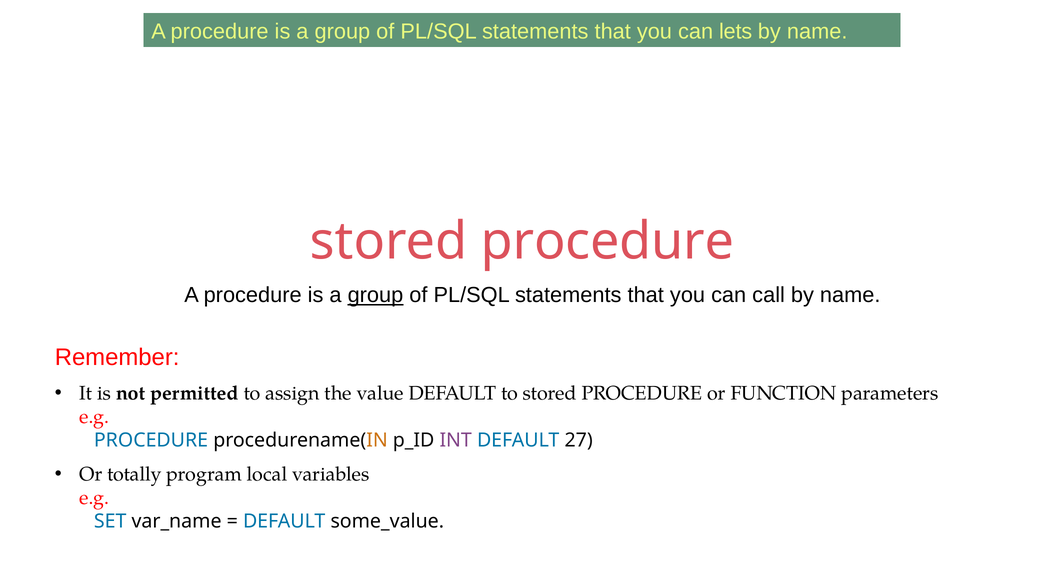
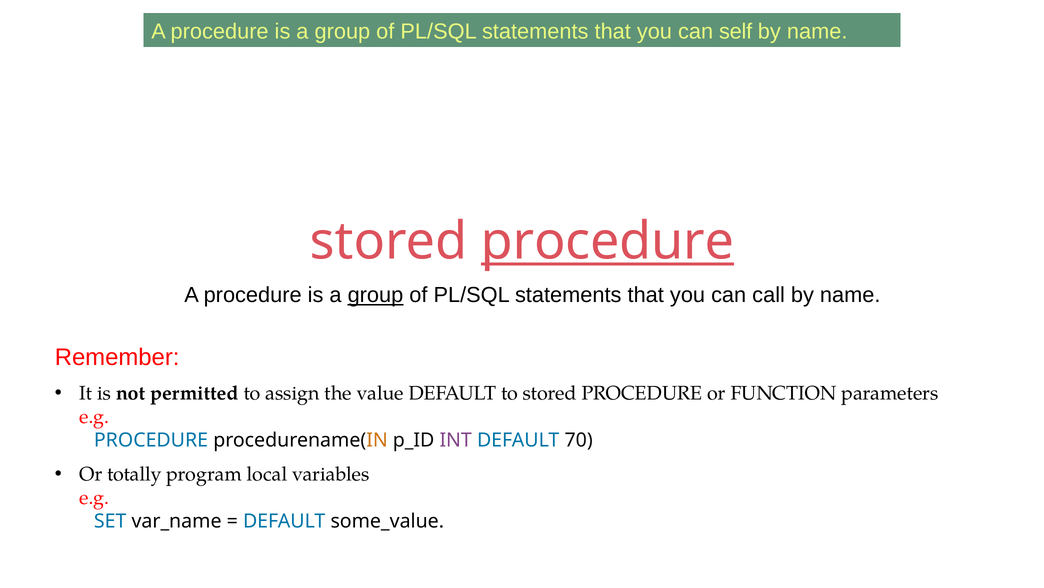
lets: lets -> self (736, 31)
procedure underline: none -> present (607, 241)
27: 27 -> 70 (579, 440)
